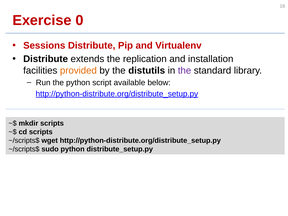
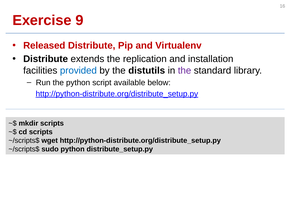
0: 0 -> 9 (80, 20)
Sessions: Sessions -> Released (44, 46)
provided colour: orange -> blue (78, 71)
